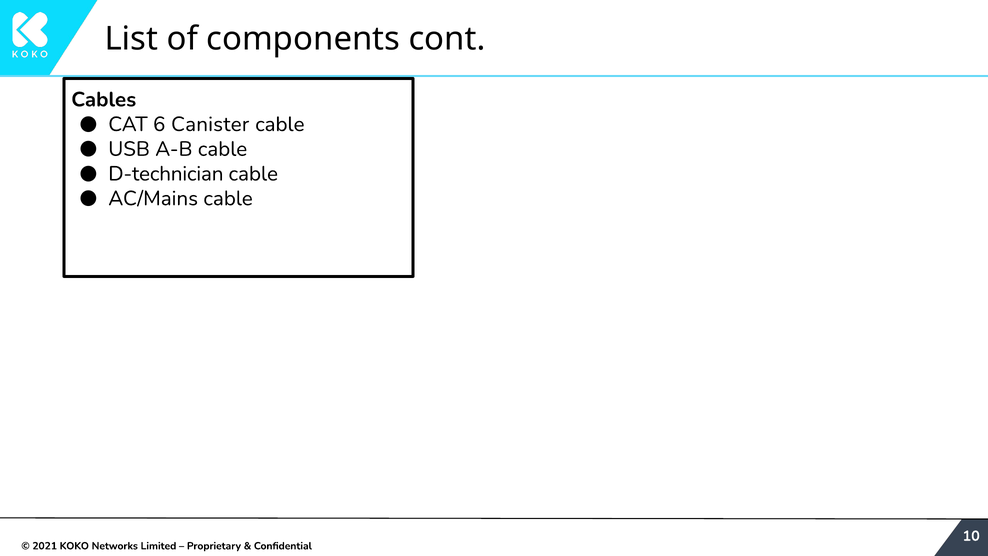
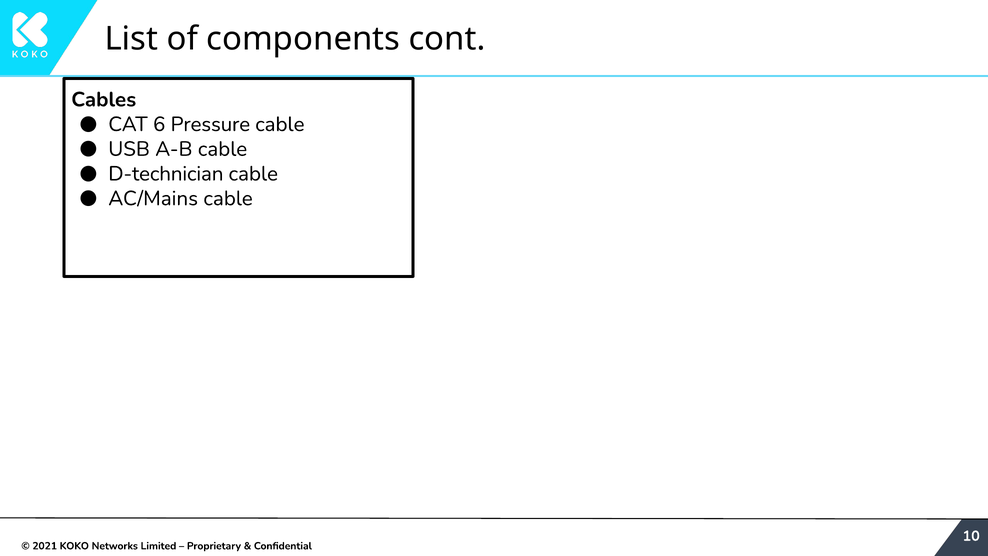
Canister: Canister -> Pressure (210, 124)
